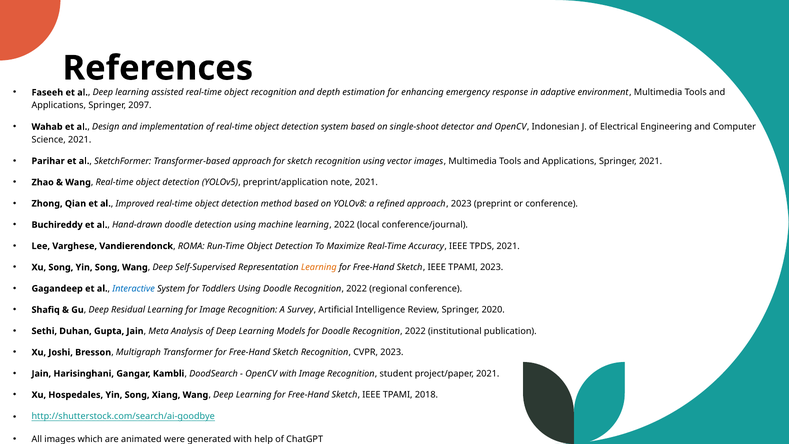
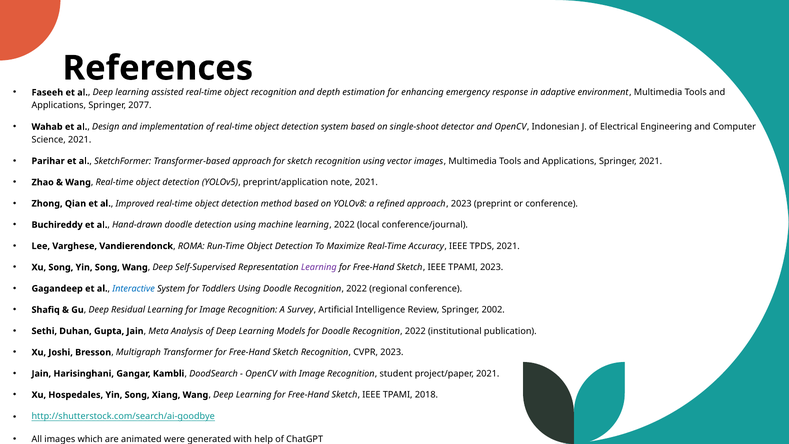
2097: 2097 -> 2077 (140, 105)
Learning colour: orange -> purple (319, 267)
2020: 2020 -> 2002 (493, 310)
